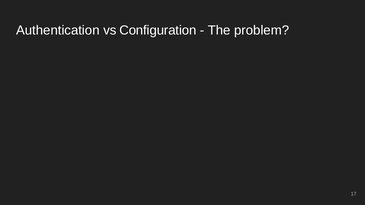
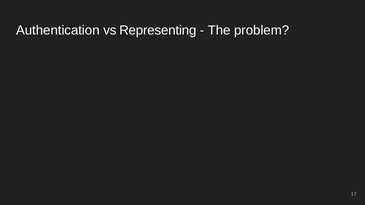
Configuration: Configuration -> Representing (158, 30)
